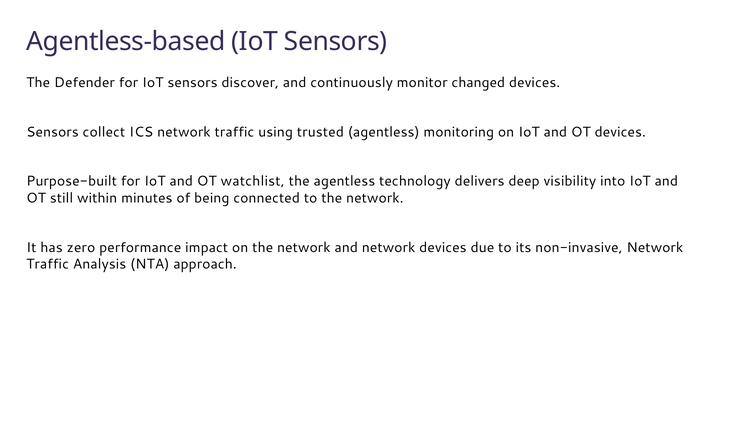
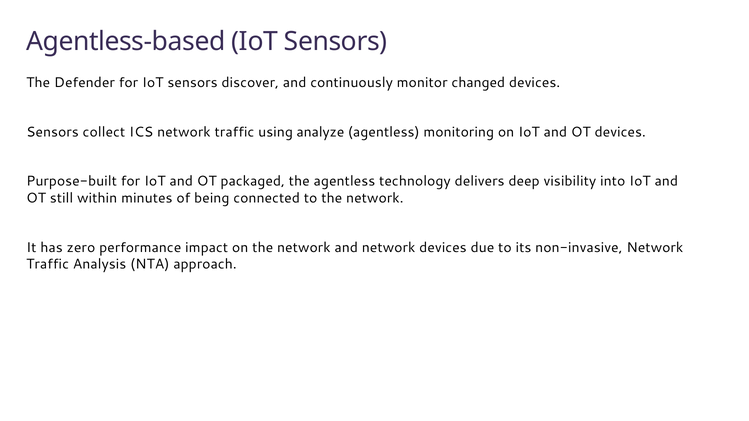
trusted: trusted -> analyze (320, 132)
watchlist: watchlist -> packaged (253, 181)
